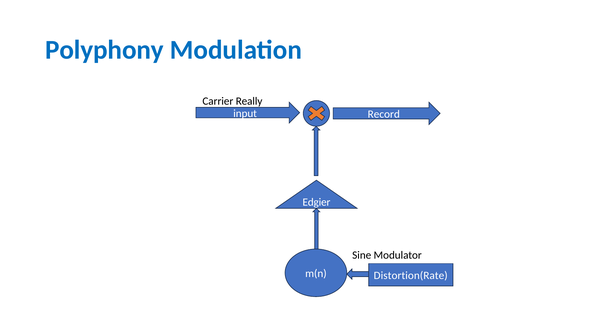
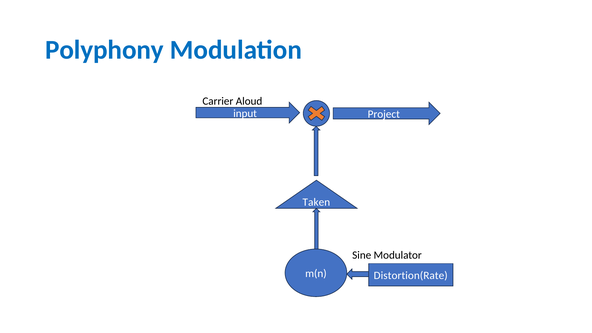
Really: Really -> Aloud (249, 101)
Record: Record -> Project (384, 114)
Edgier: Edgier -> Taken (316, 202)
